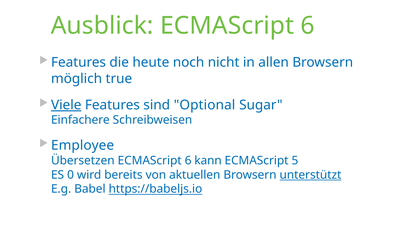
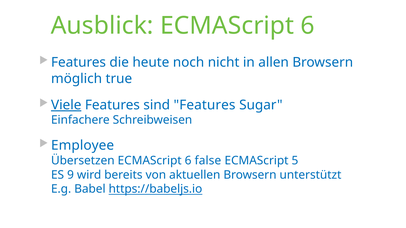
sind Optional: Optional -> Features (205, 105)
kann: kann -> false (208, 161)
0: 0 -> 9 (71, 175)
unterstützt underline: present -> none (310, 175)
